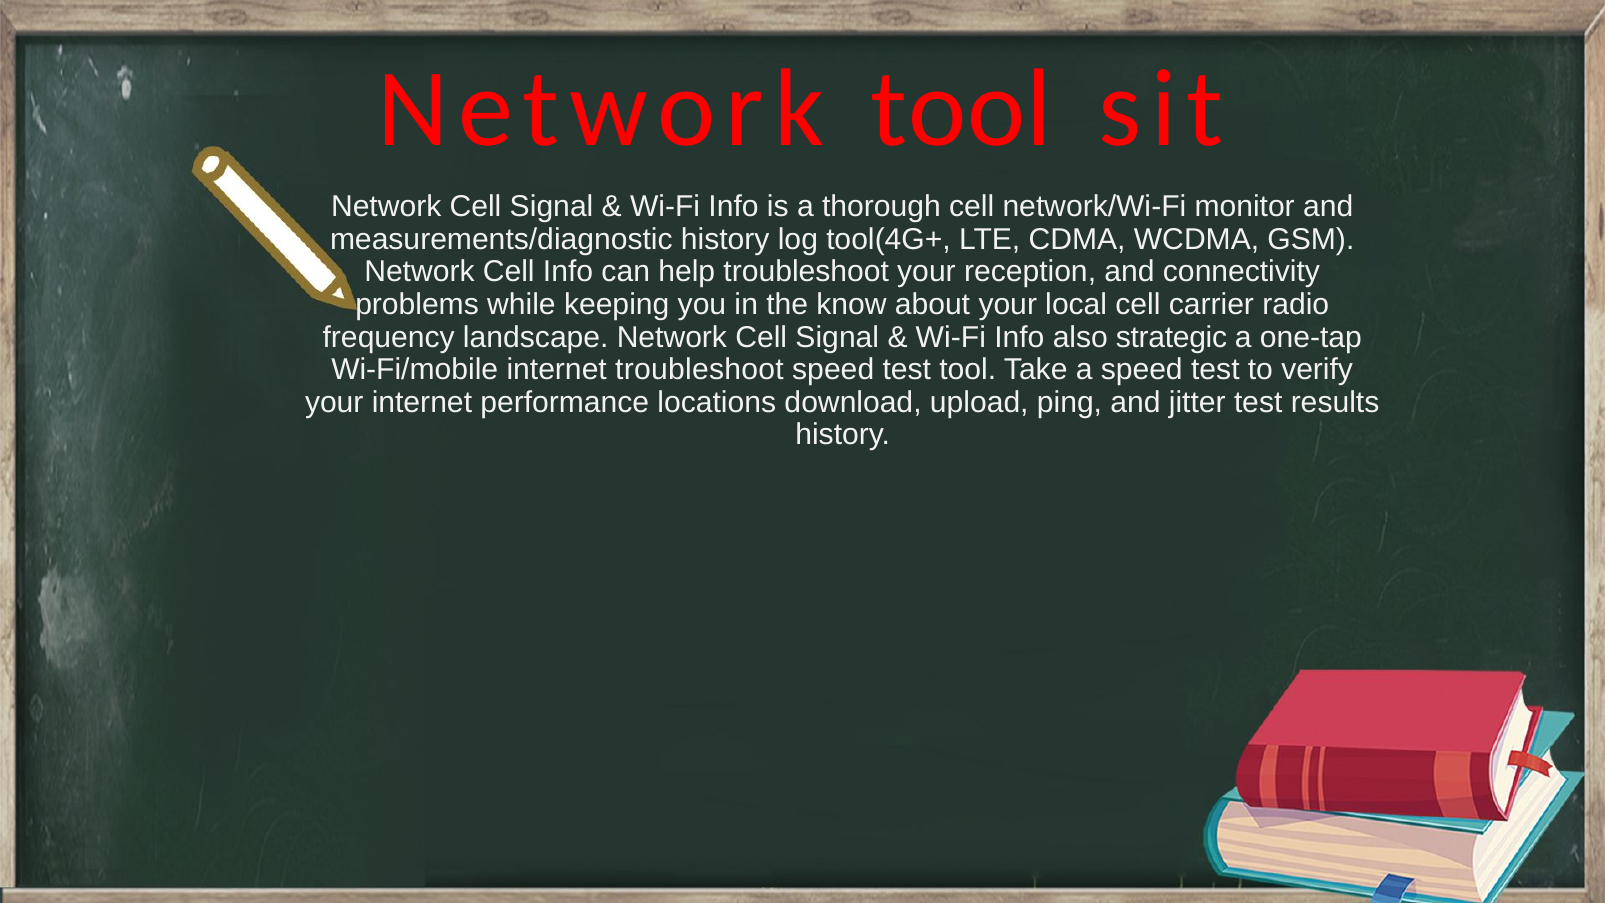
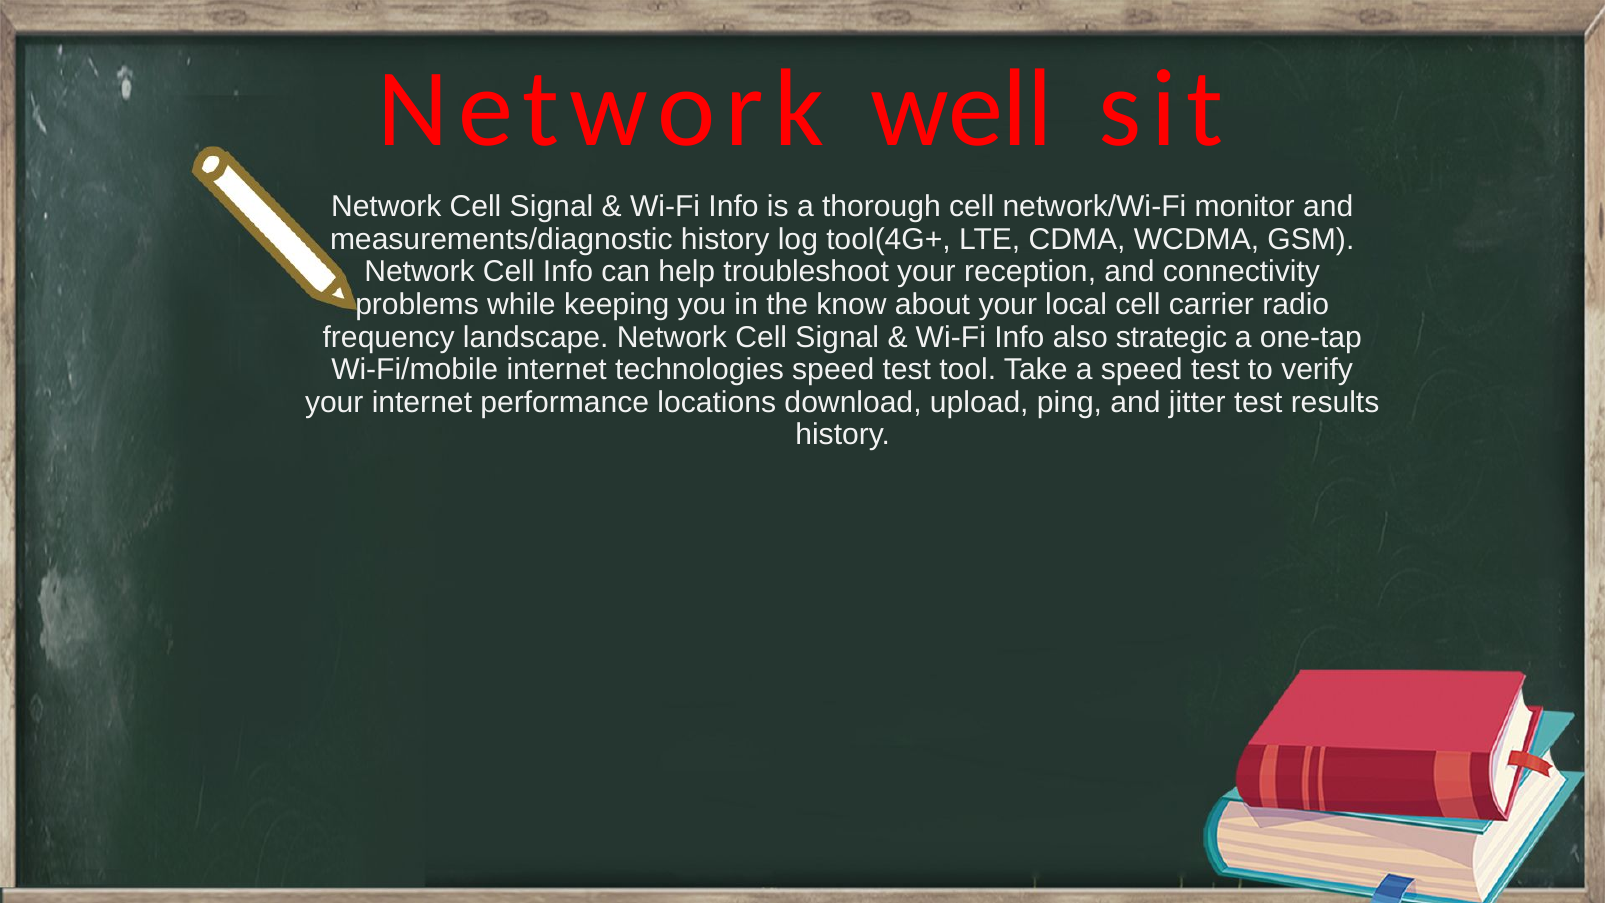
Network tool: tool -> well (962, 109)
internet troubleshoot: troubleshoot -> technologies (700, 370)
